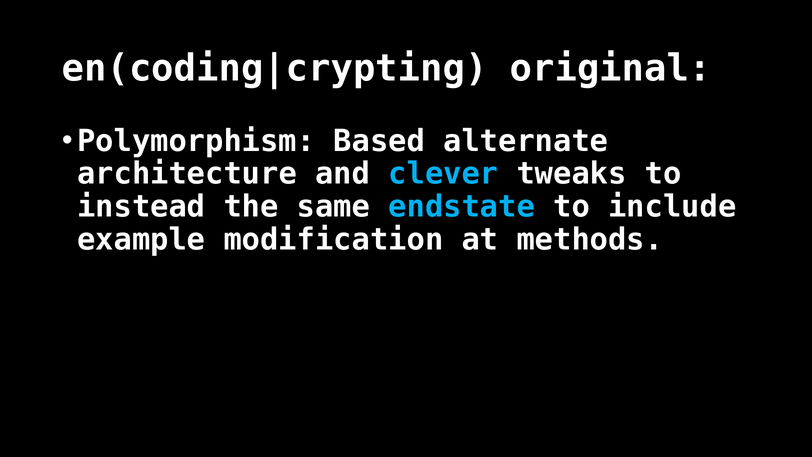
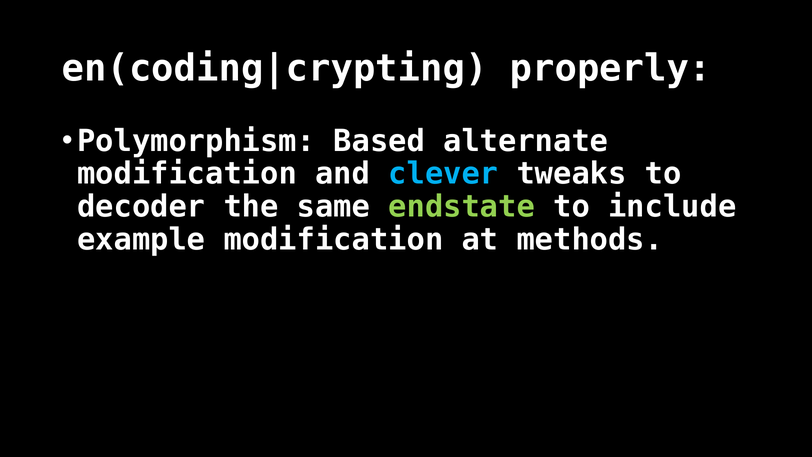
original: original -> properly (611, 68)
architecture: architecture -> modification (187, 174)
instead: instead -> decoder (141, 207)
endstate colour: light blue -> light green (462, 207)
